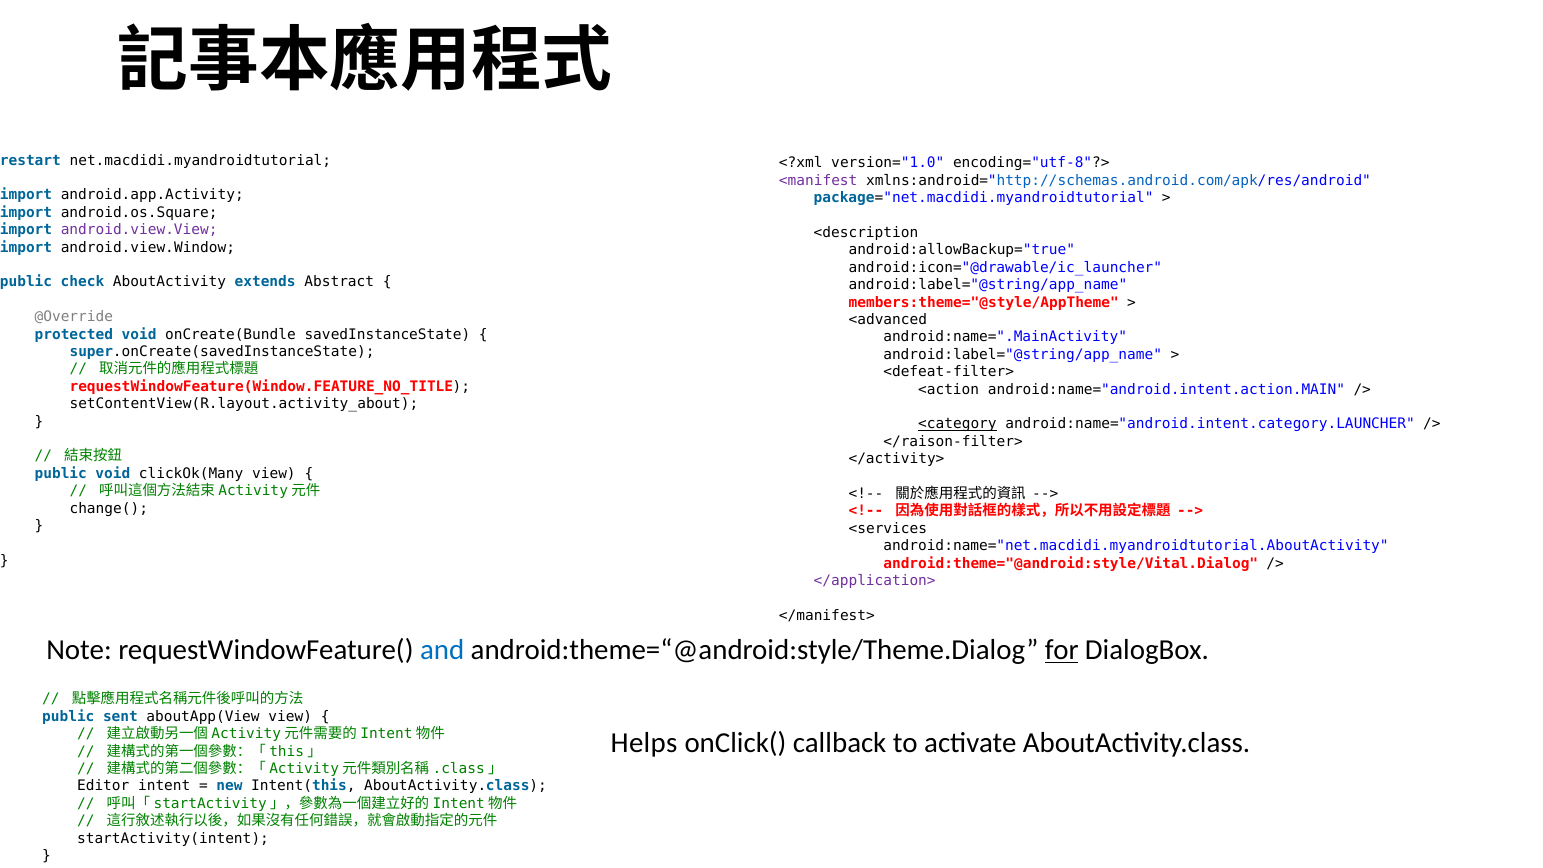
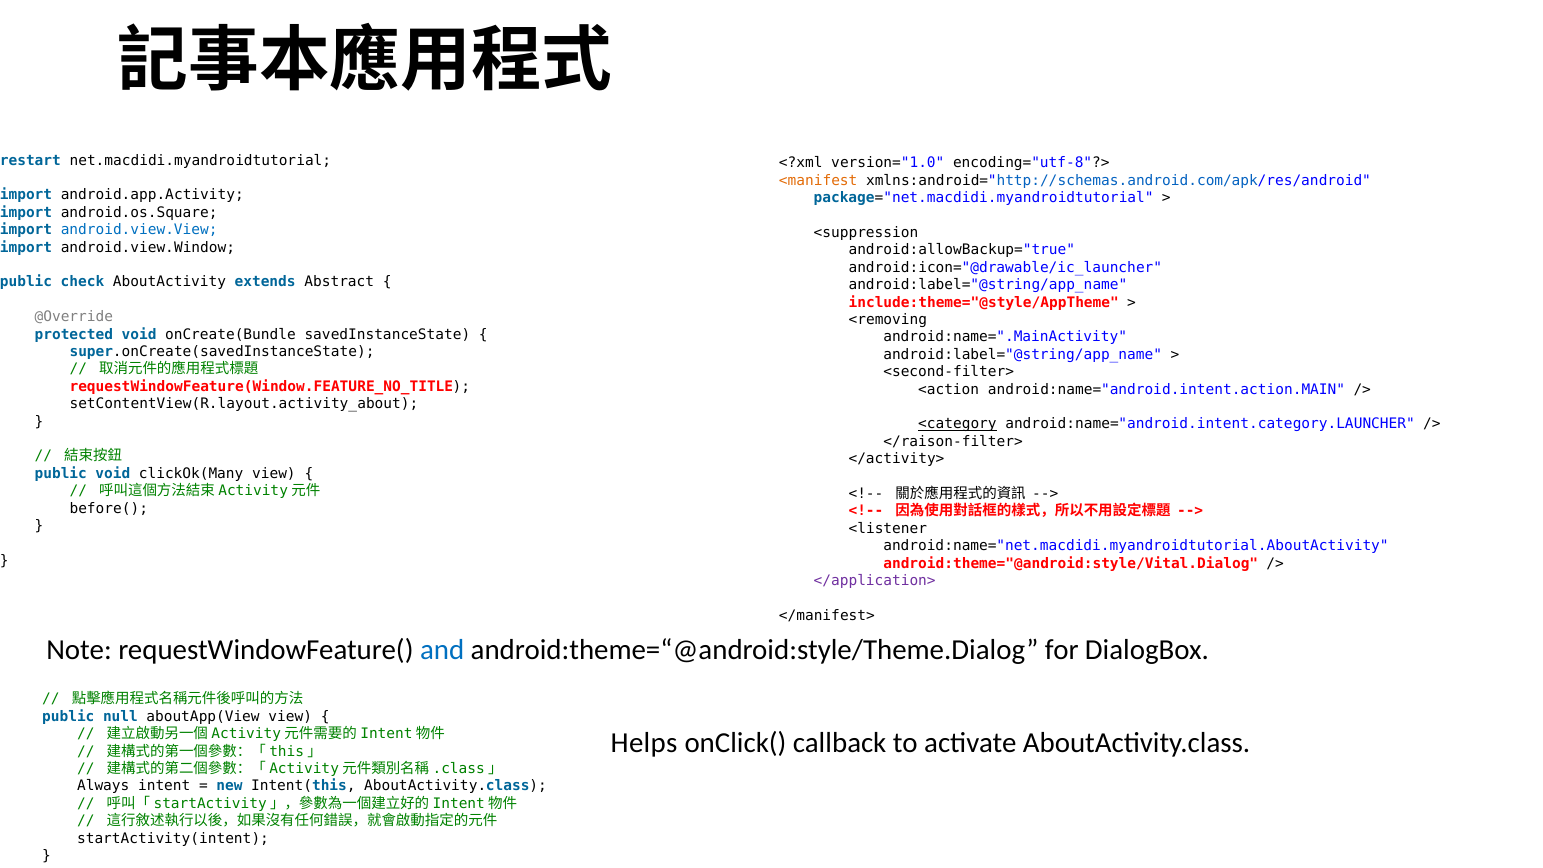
<manifest colour: purple -> orange (818, 180)
android.view.View colour: purple -> blue (139, 230)
<description: <description -> <suppression (866, 233)
members:theme="@style/AppTheme: members:theme="@style/AppTheme -> include:theme="@style/AppTheme (984, 302)
<advanced: <advanced -> <removing (888, 320)
<defeat-filter>: <defeat-filter> -> <second-filter> (949, 372)
change(: change( -> before( (109, 508)
<services: <services -> <listener (888, 529)
for underline: present -> none (1062, 650)
sent: sent -> null (120, 716)
Editor: Editor -> Always (103, 786)
